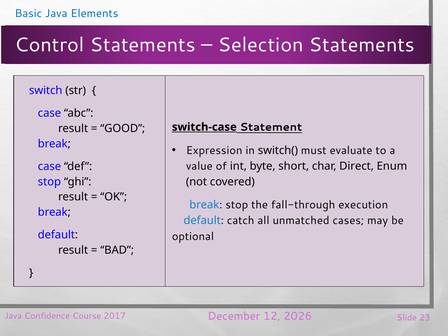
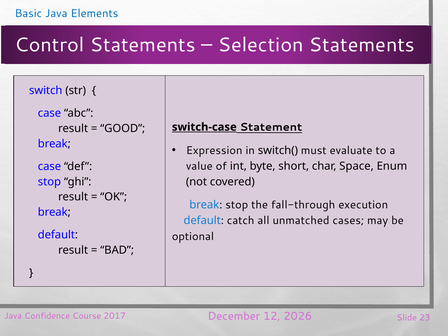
Direct: Direct -> Space (357, 166)
